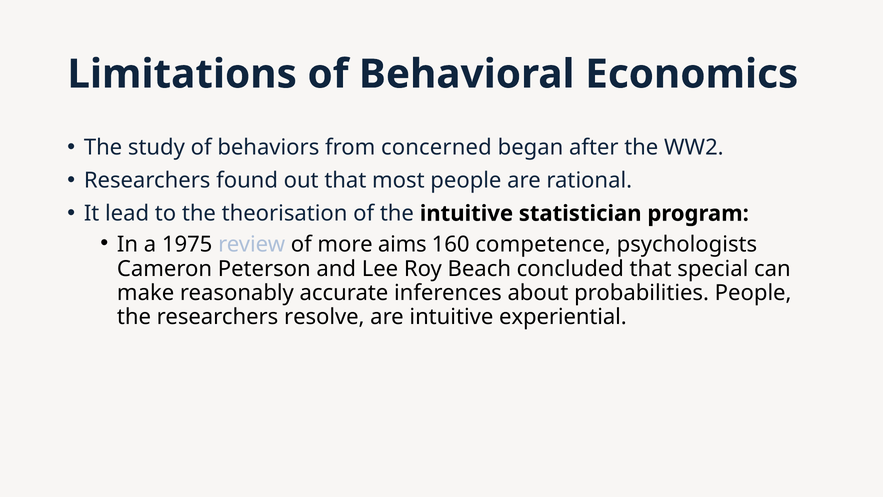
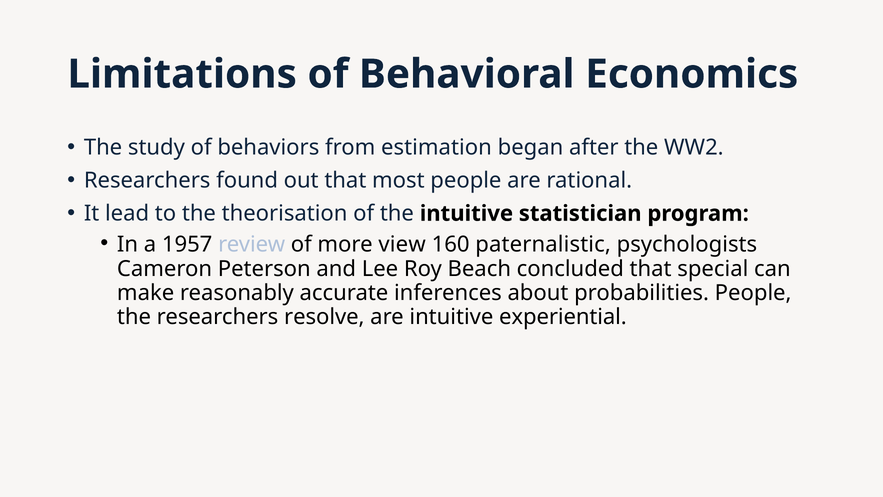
concerned: concerned -> estimation (436, 147)
1975: 1975 -> 1957 (187, 244)
aims: aims -> view (402, 244)
competence: competence -> paternalistic (543, 244)
